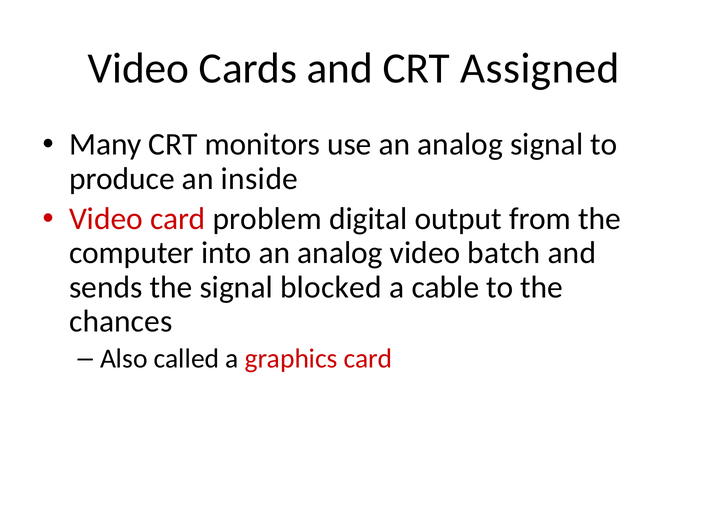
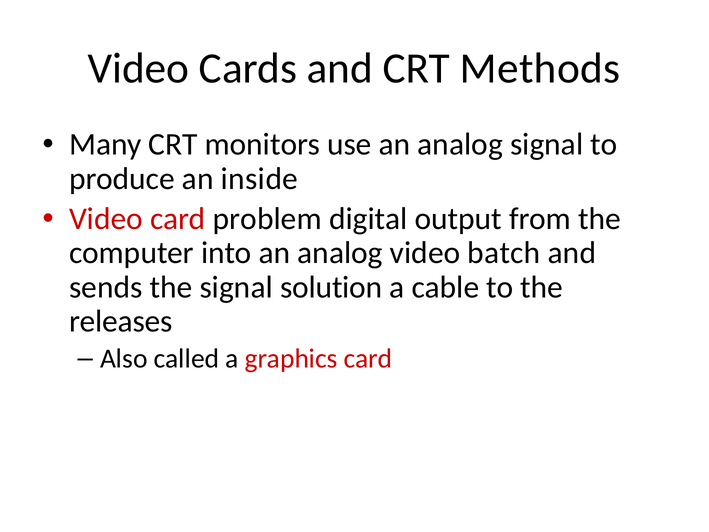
Assigned: Assigned -> Methods (540, 69)
blocked: blocked -> solution (331, 287)
chances: chances -> releases (121, 321)
